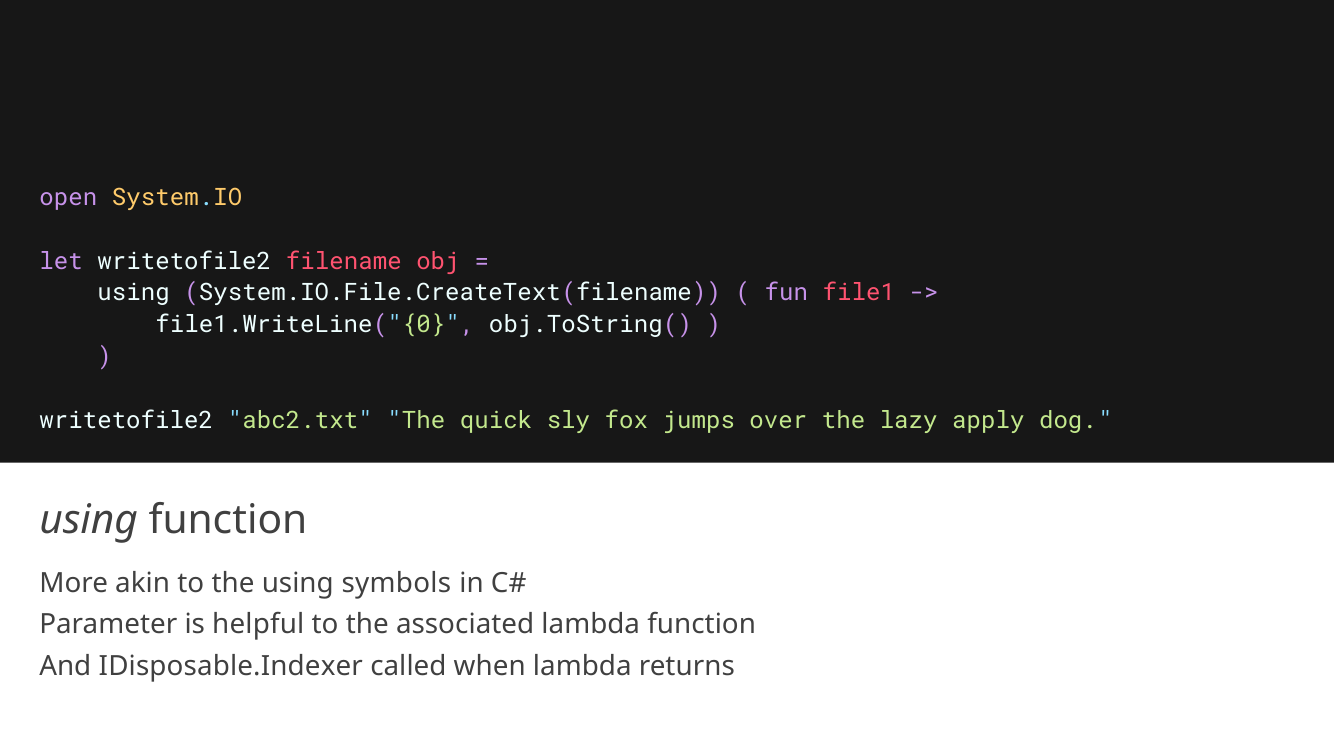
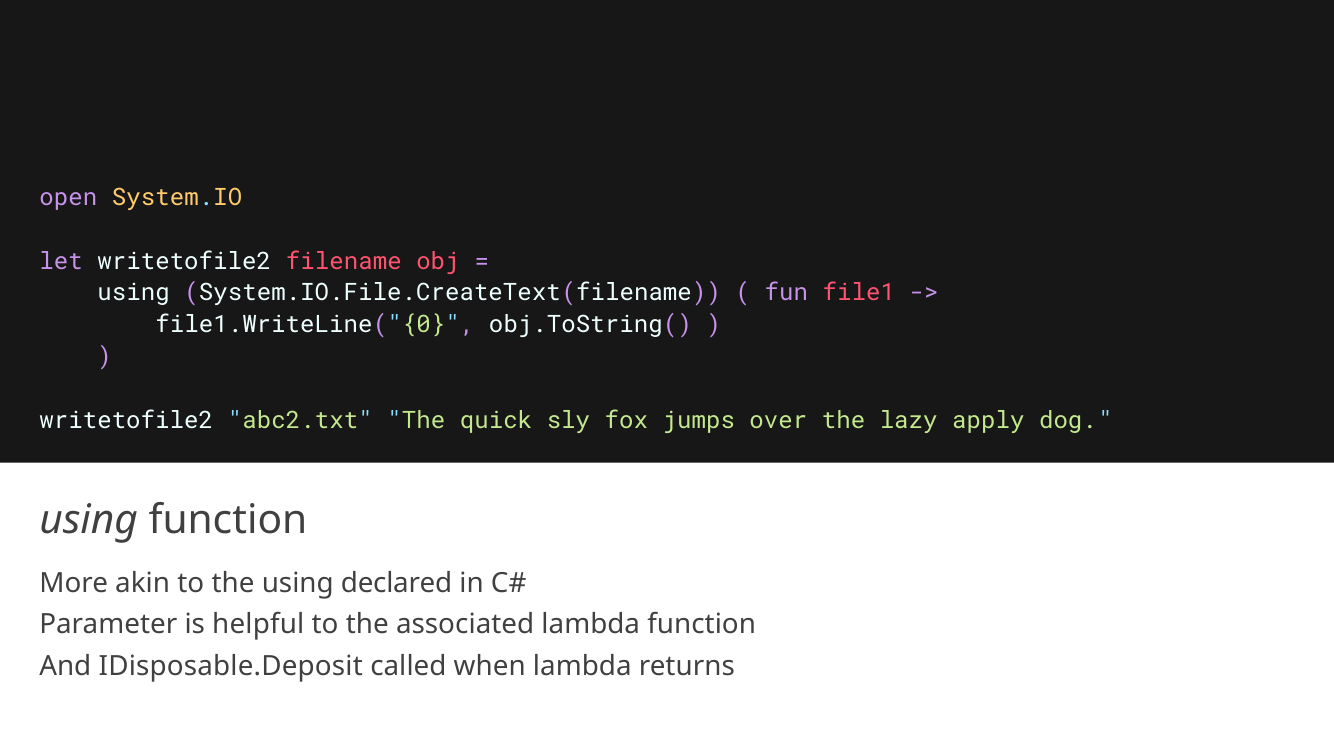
symbols: symbols -> declared (397, 583)
IDisposable.Indexer: IDisposable.Indexer -> IDisposable.Deposit (231, 667)
